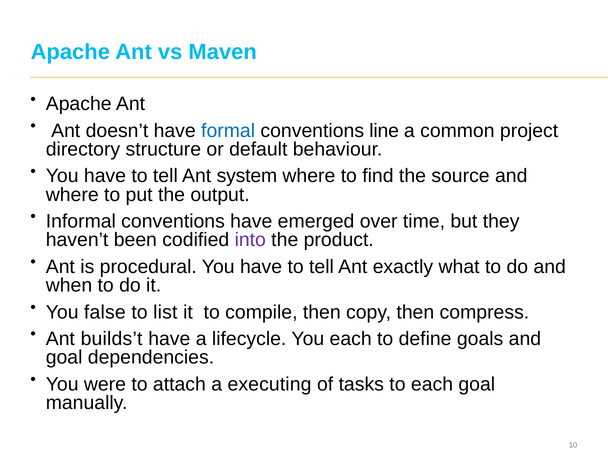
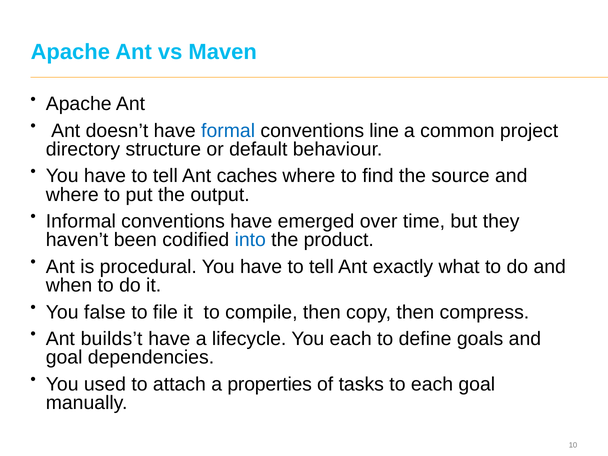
system: system -> caches (247, 176)
into colour: purple -> blue (250, 240)
list: list -> file (165, 312)
were: were -> used (105, 384)
executing: executing -> properties (270, 384)
